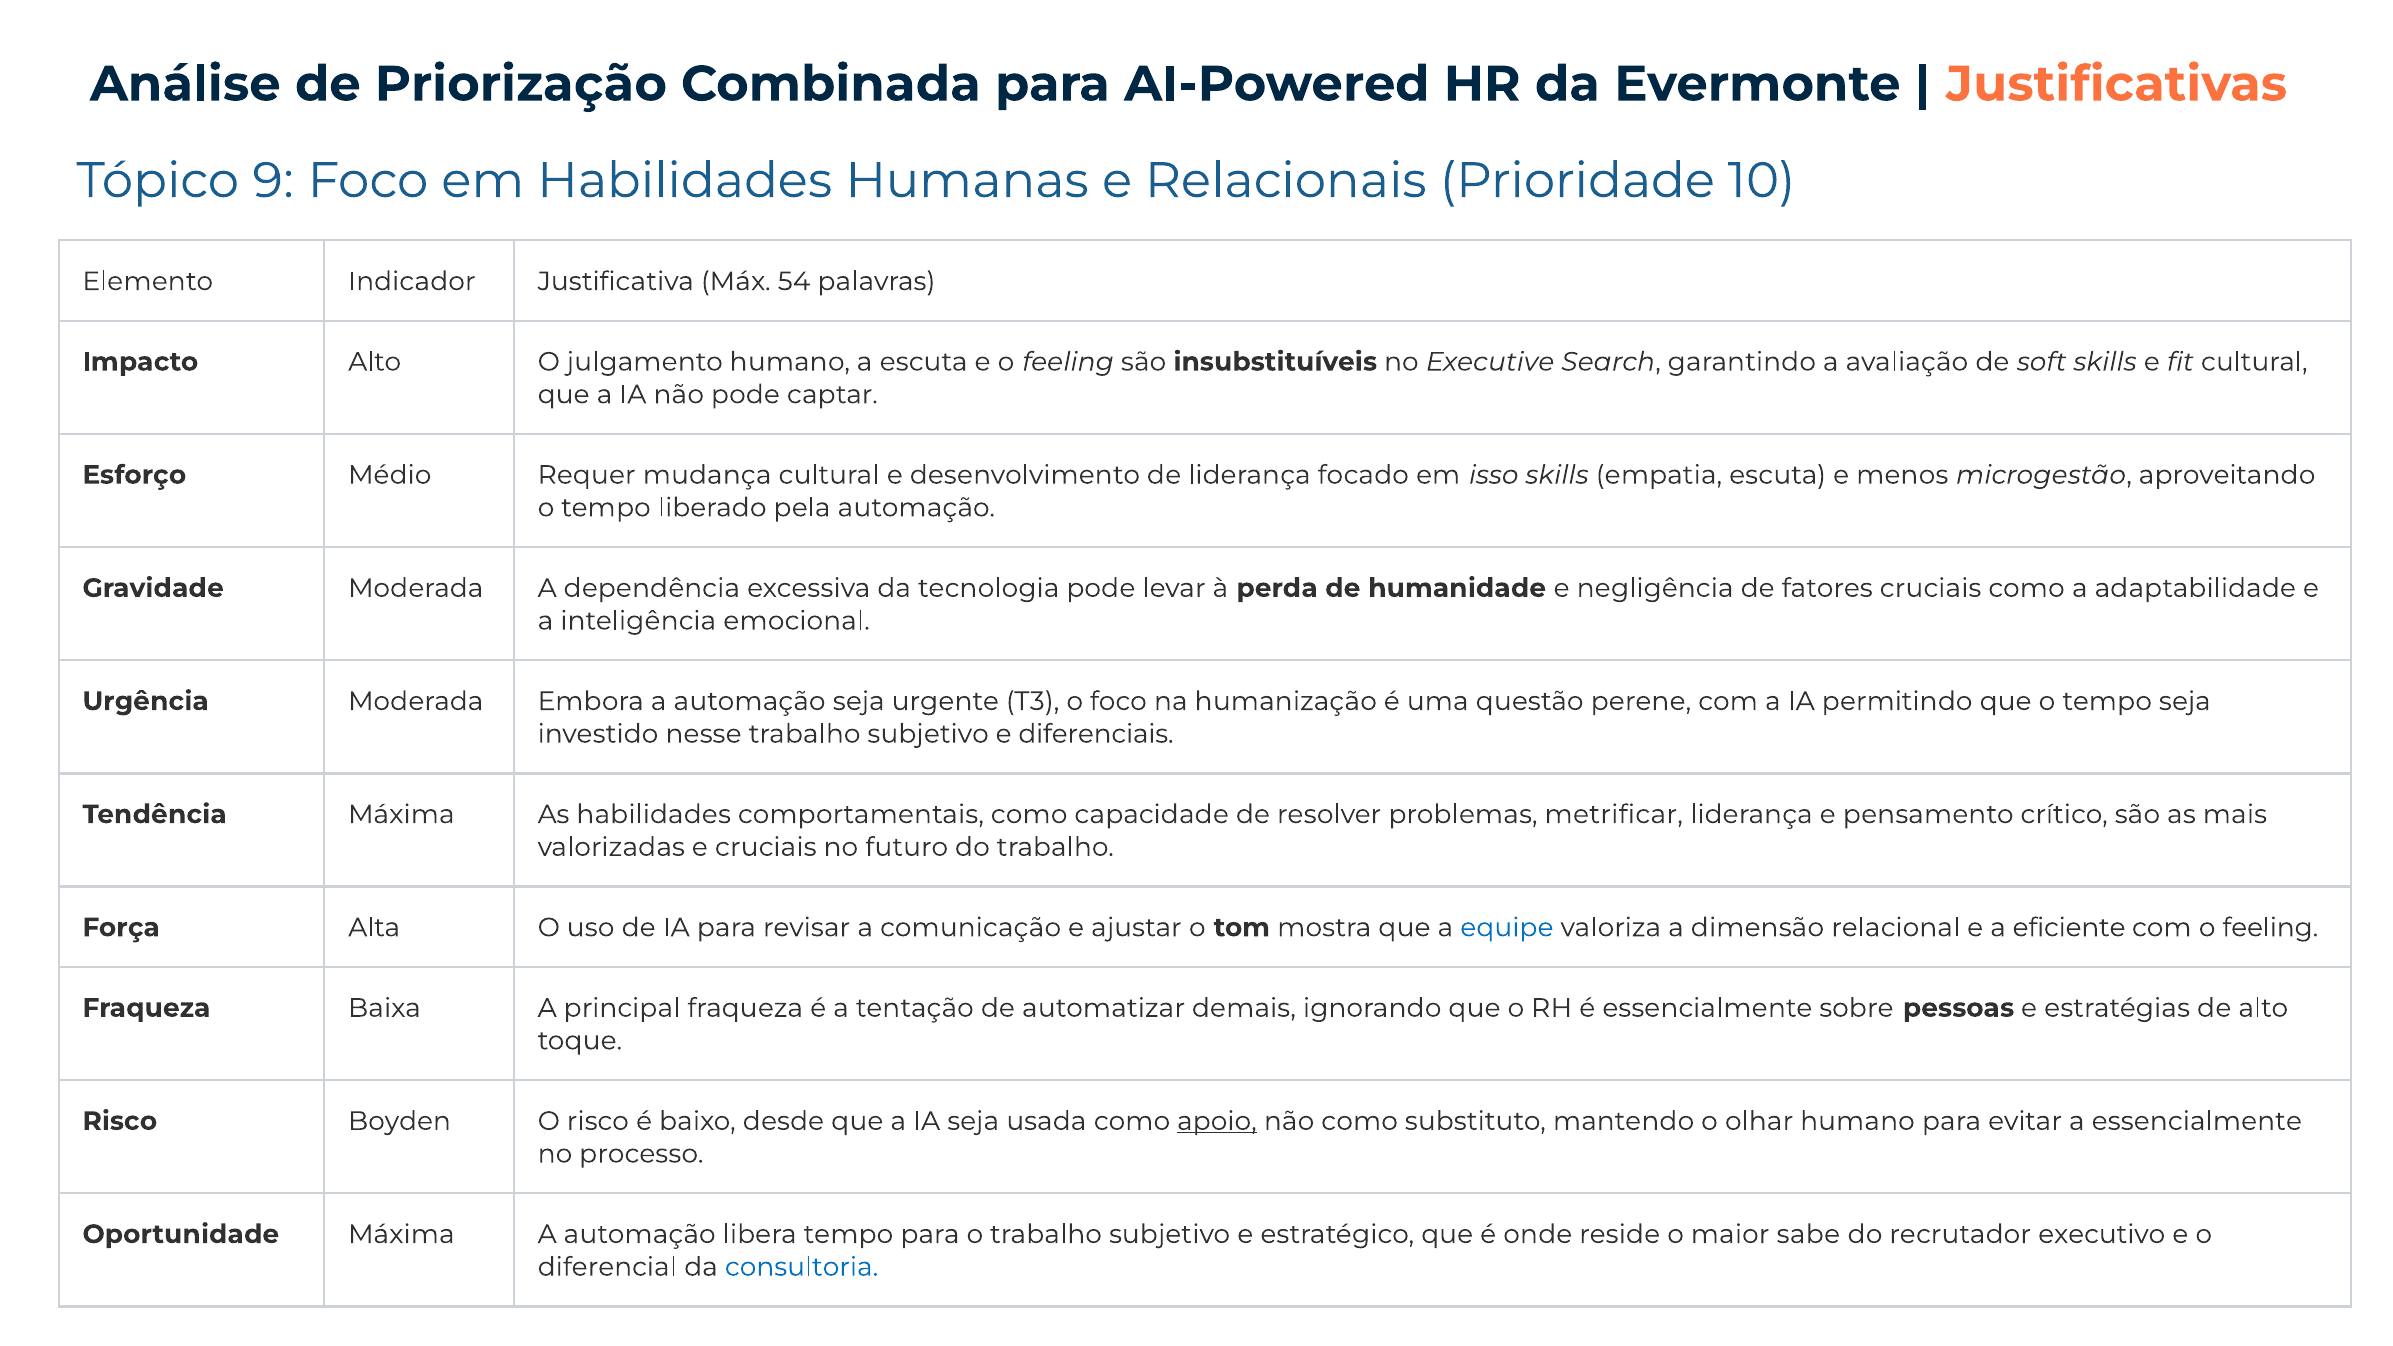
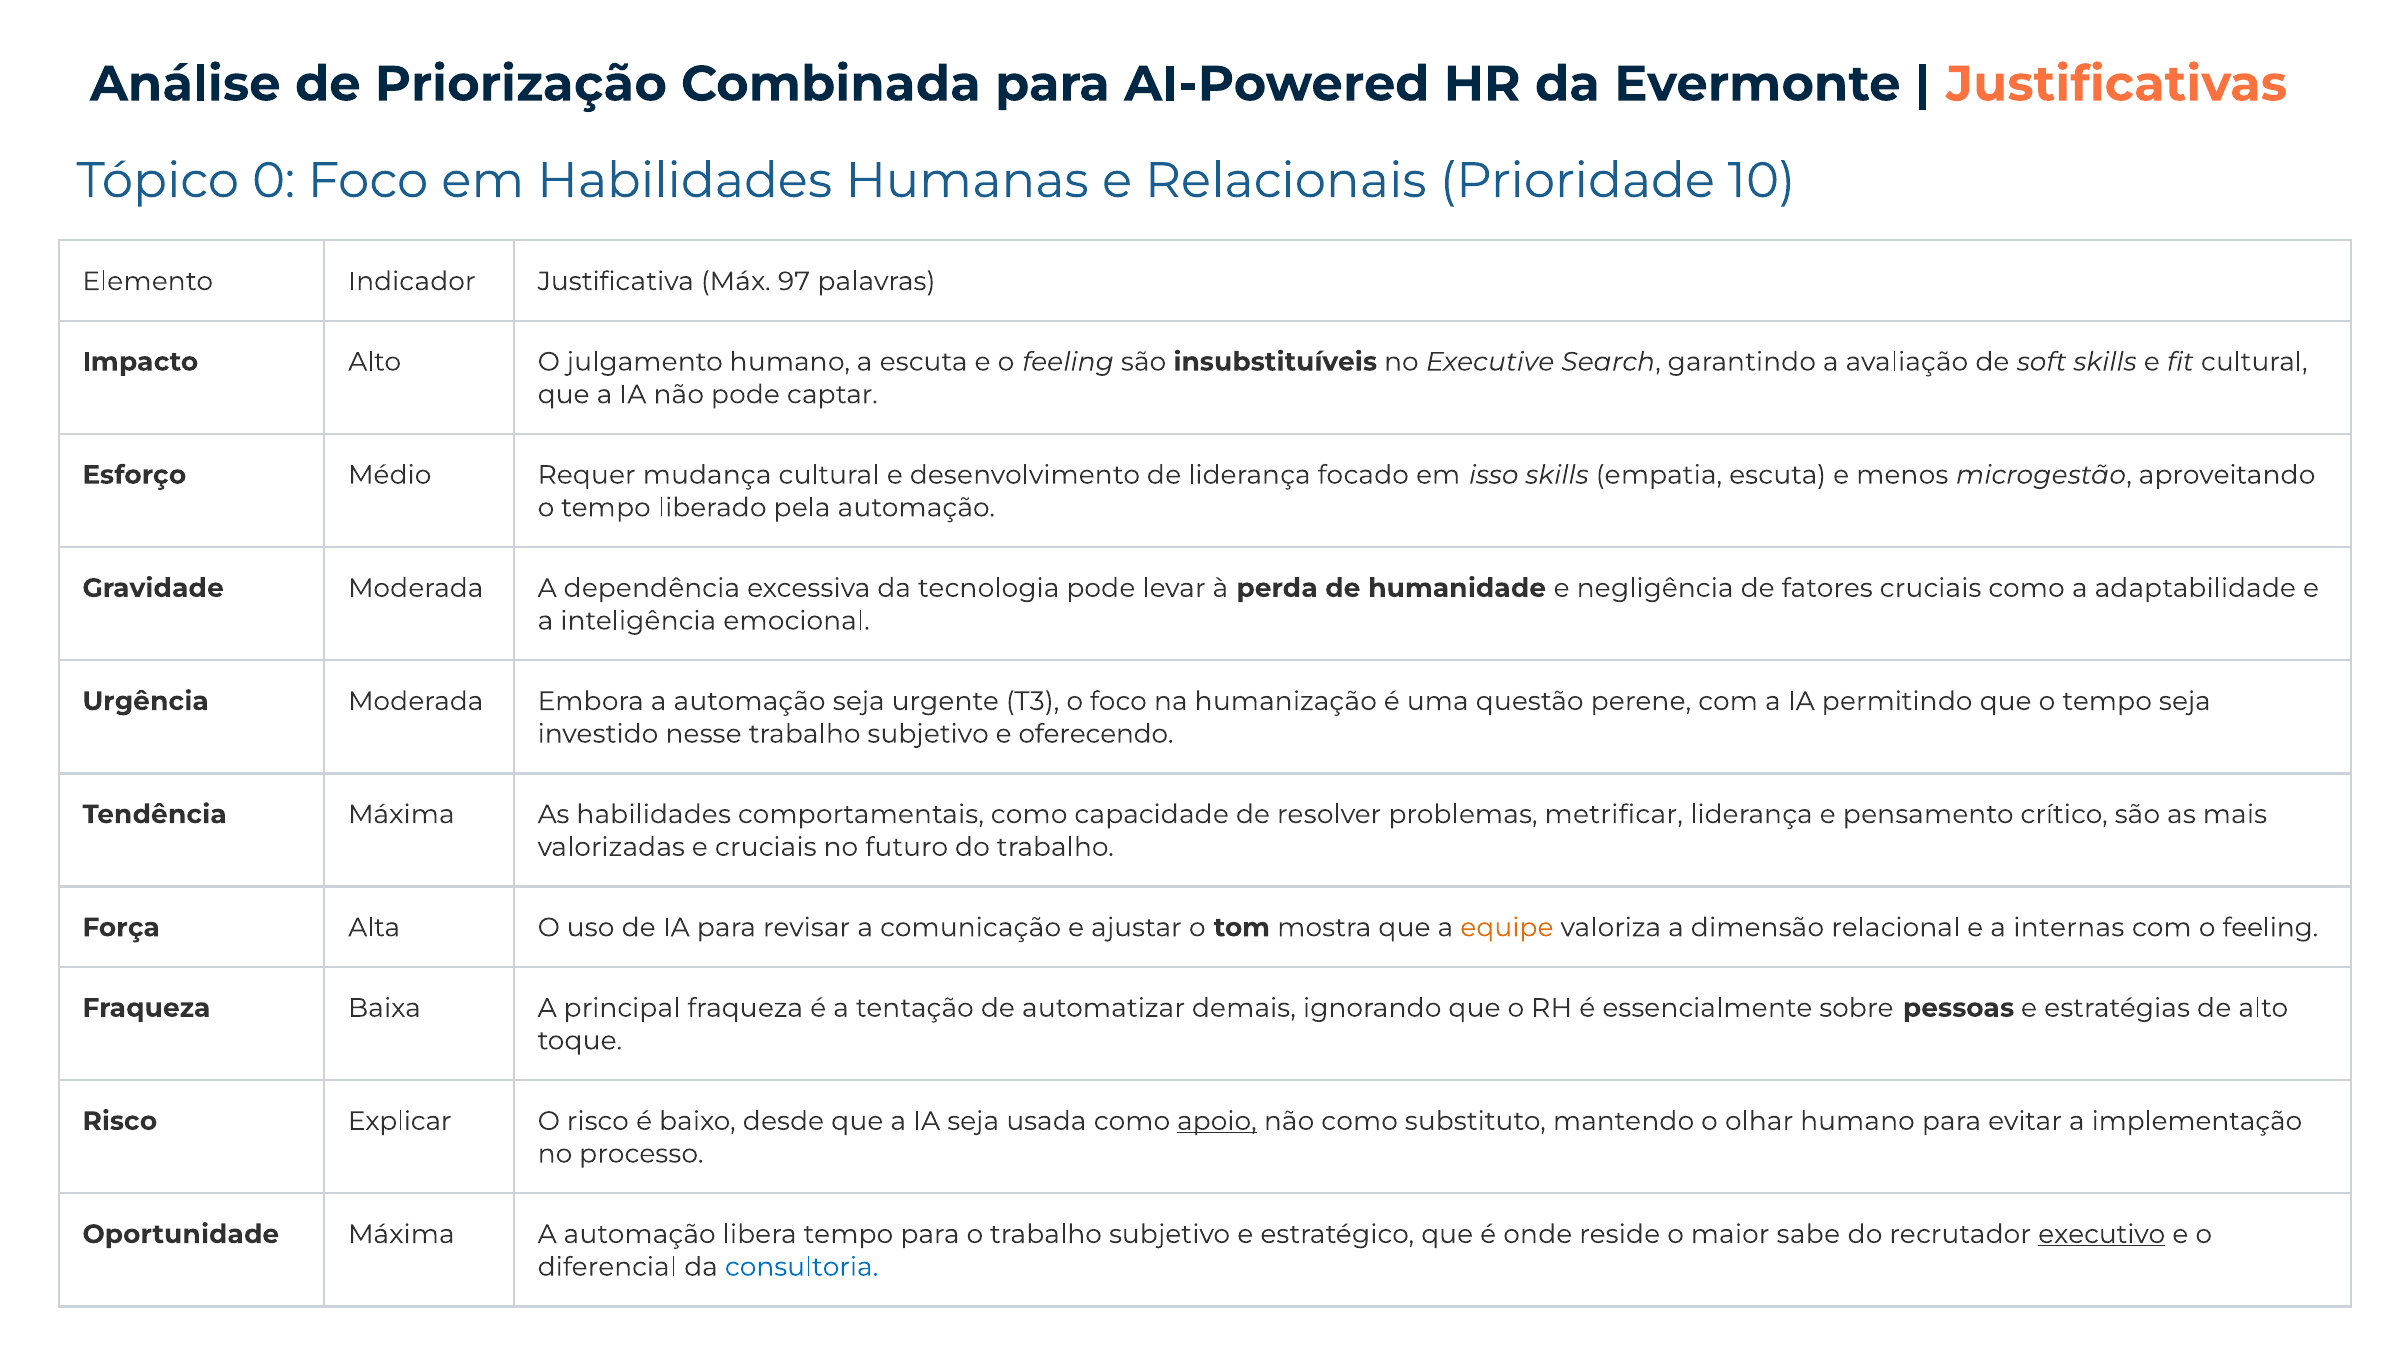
9: 9 -> 0 (274, 181)
54: 54 -> 97 (794, 281)
diferenciais: diferenciais -> oferecendo (1096, 734)
equipe colour: blue -> orange (1507, 928)
eficiente: eficiente -> internas (2069, 928)
Boyden: Boyden -> Explicar (400, 1121)
a essencialmente: essencialmente -> implementação (2197, 1121)
executivo underline: none -> present (2102, 1234)
